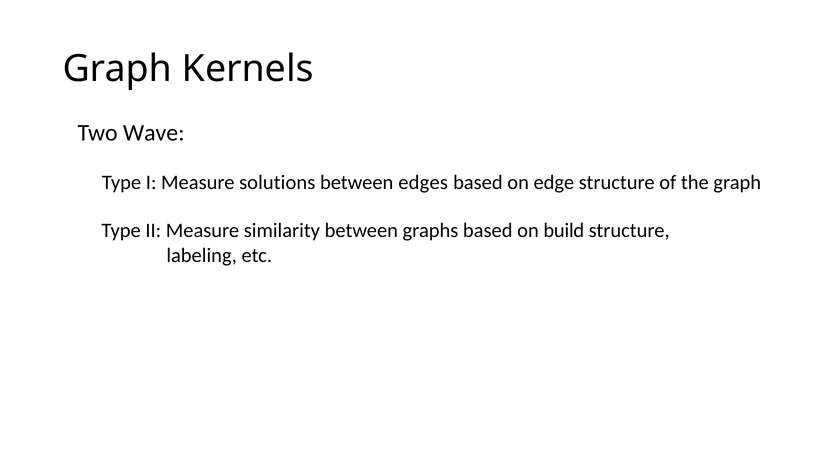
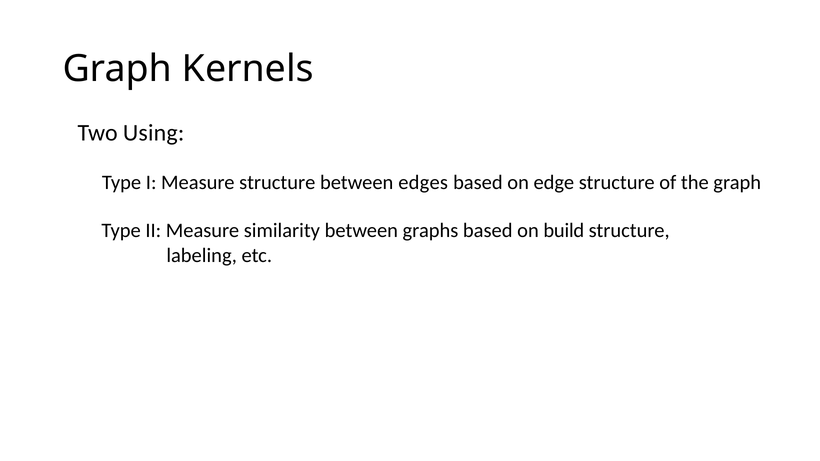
Wave: Wave -> Using (154, 133)
Measure solutions: solutions -> structure (277, 183)
